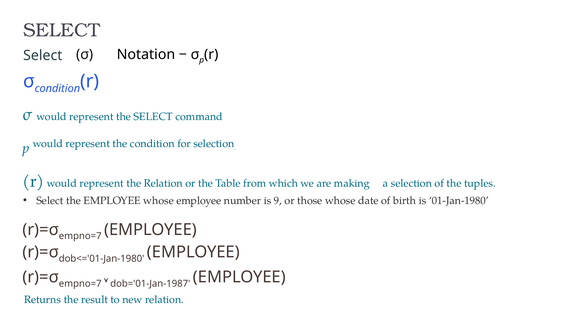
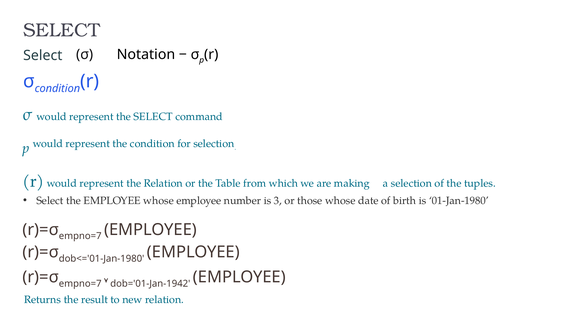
9: 9 -> 3 (278, 201)
dob='01-Jan-1987: dob='01-Jan-1987 -> dob='01-Jan-1942 (150, 284)
